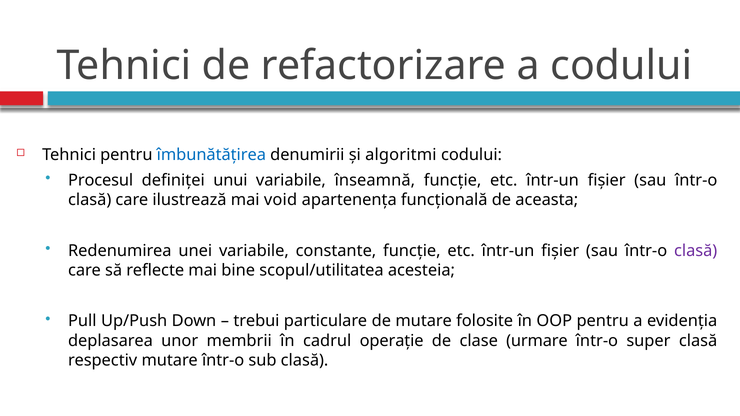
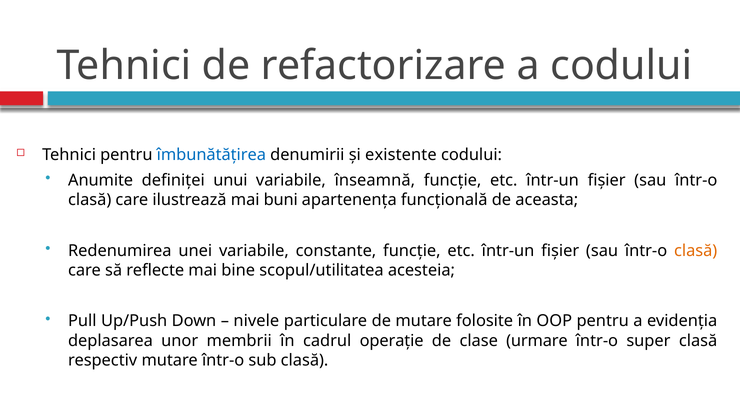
algoritmi: algoritmi -> existente (401, 155)
Procesul: Procesul -> Anumite (101, 180)
void: void -> buni (281, 200)
clasă colour: purple -> orange (696, 251)
trebui: trebui -> nivele (256, 321)
